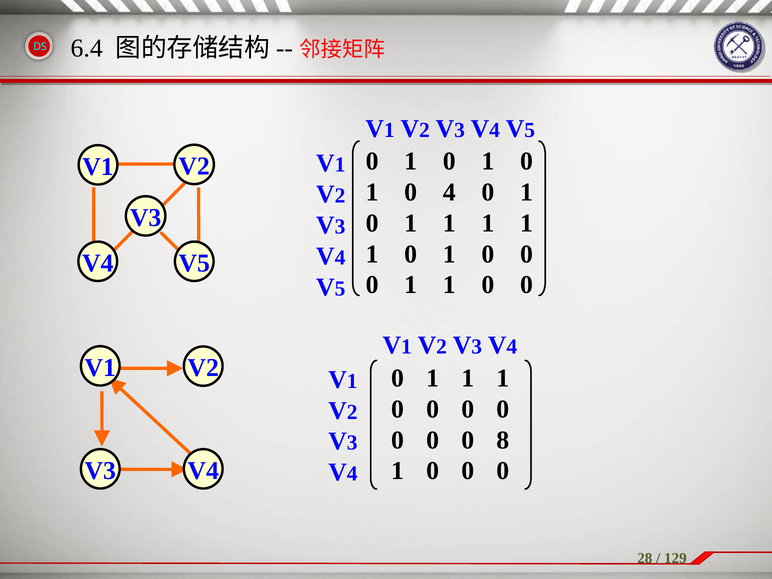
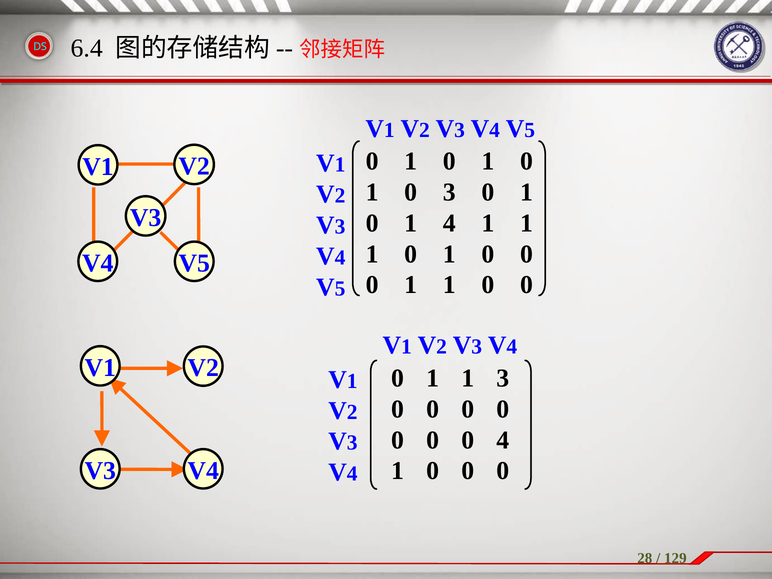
0 4: 4 -> 3 (449, 192)
1: 1 -> 4 (449, 223)
1: 1 -> 3 (503, 378)
0 8: 8 -> 4 (503, 440)
